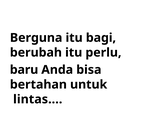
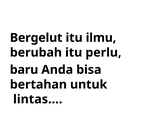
Berguna: Berguna -> Bergelut (36, 38)
bagi: bagi -> ilmu (101, 38)
